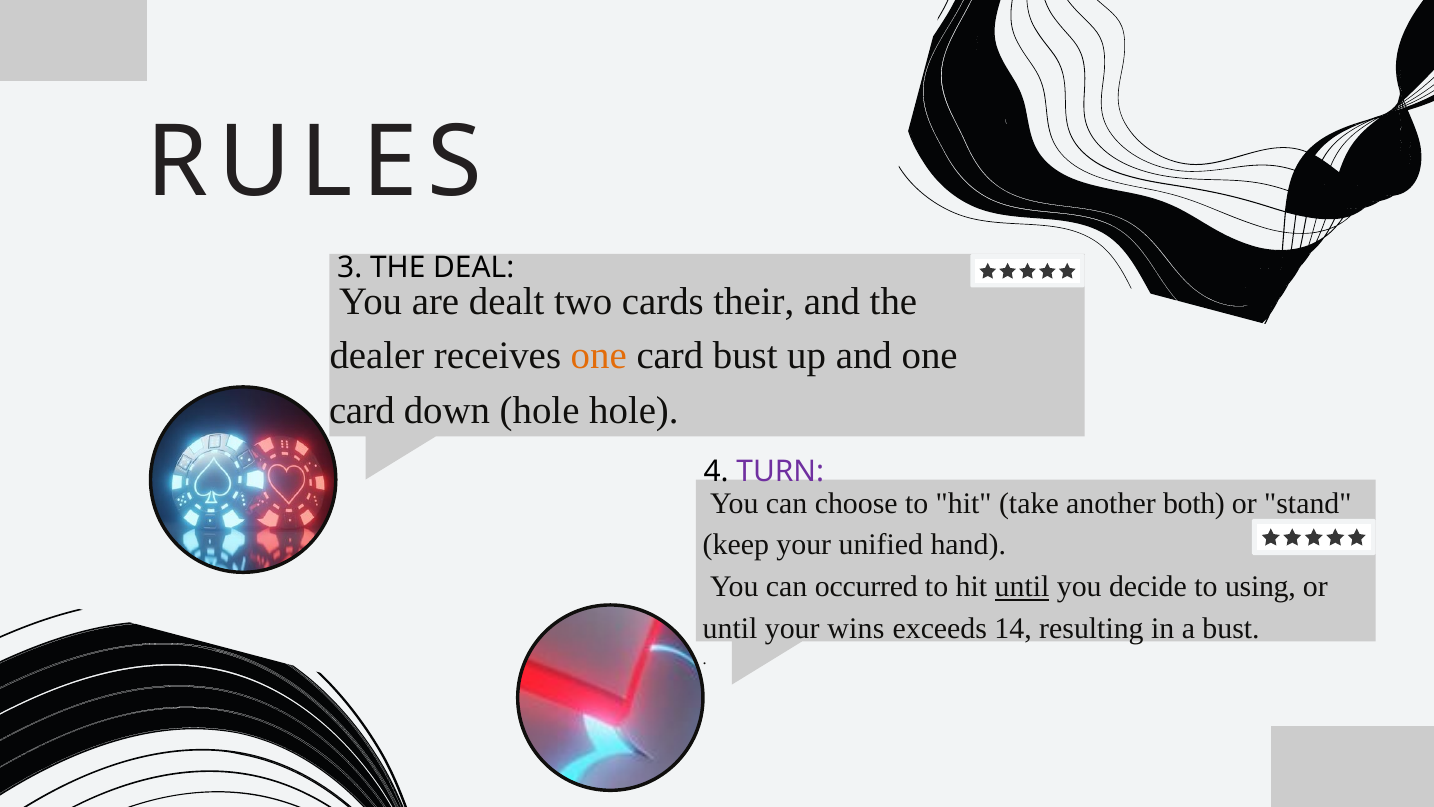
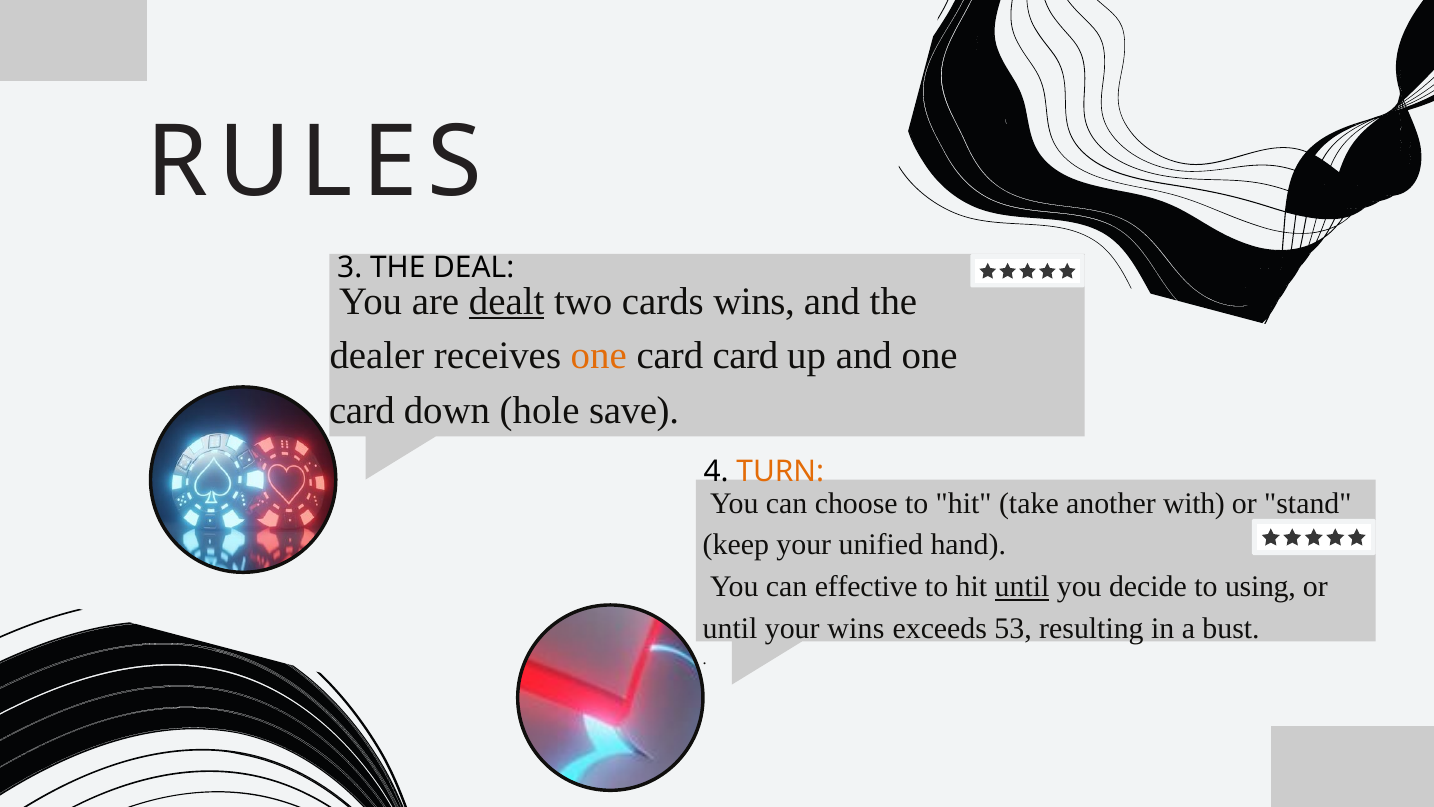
dealt underline: none -> present (507, 301)
cards their: their -> wins (754, 301)
card bust: bust -> card (745, 356)
hole hole: hole -> save (634, 410)
TURN colour: purple -> orange (780, 471)
both: both -> with (1194, 503)
occurred: occurred -> effective (866, 587)
14: 14 -> 53 (1013, 629)
